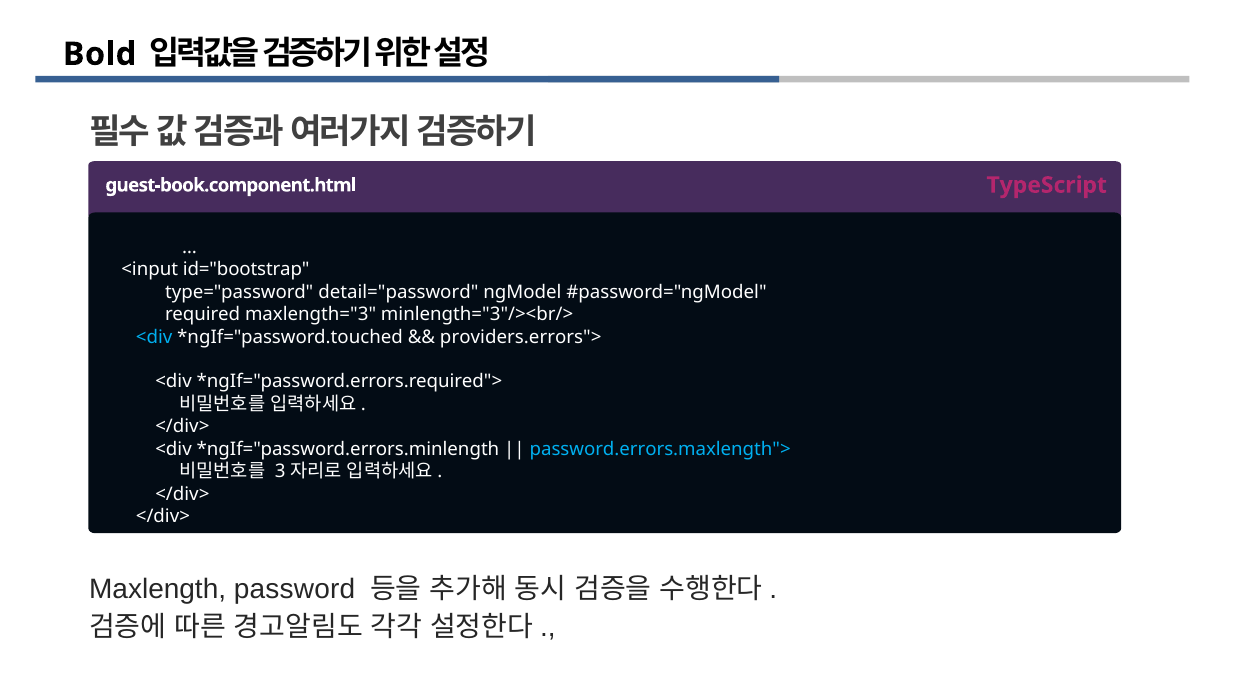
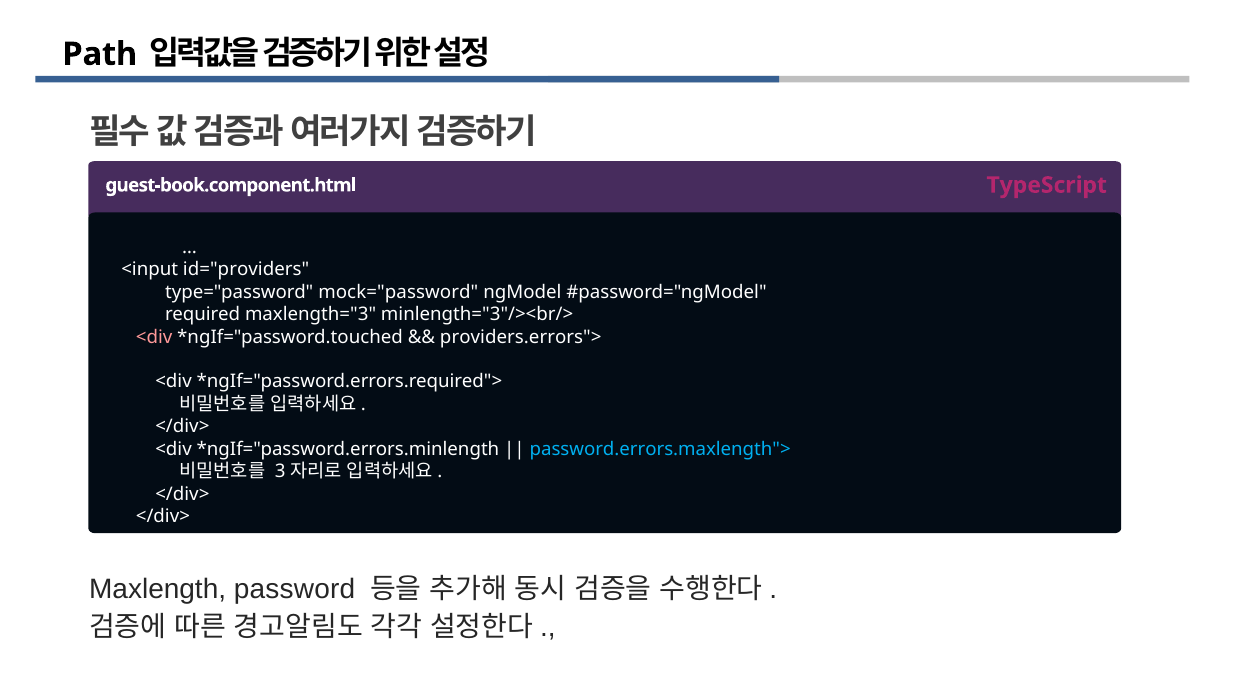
Bold: Bold -> Path (100, 54)
id="bootstrap: id="bootstrap -> id="providers (246, 270)
detail="password: detail="password -> mock="password (398, 292)
<div colour: light blue -> pink (154, 337)
